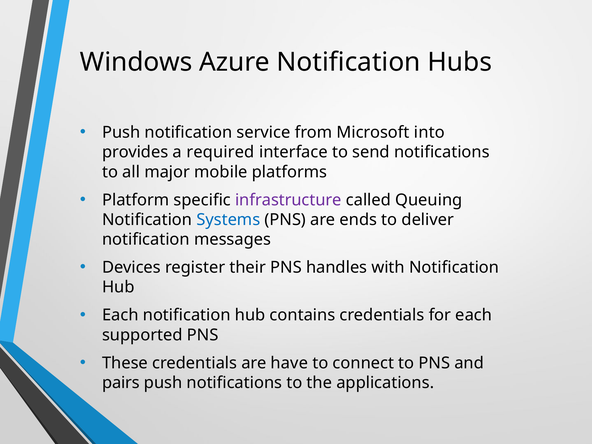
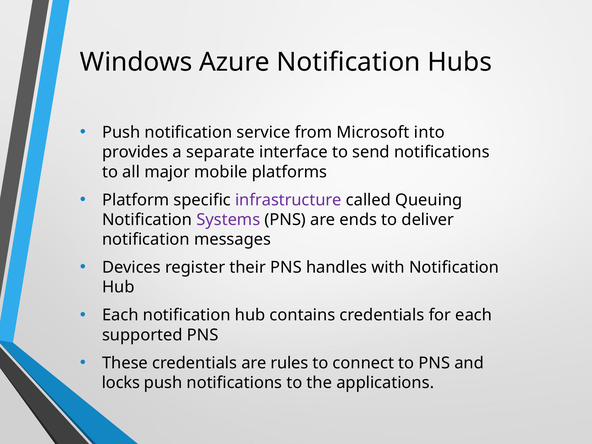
required: required -> separate (220, 152)
Systems colour: blue -> purple (228, 220)
have: have -> rules (289, 363)
pairs: pairs -> locks (121, 383)
